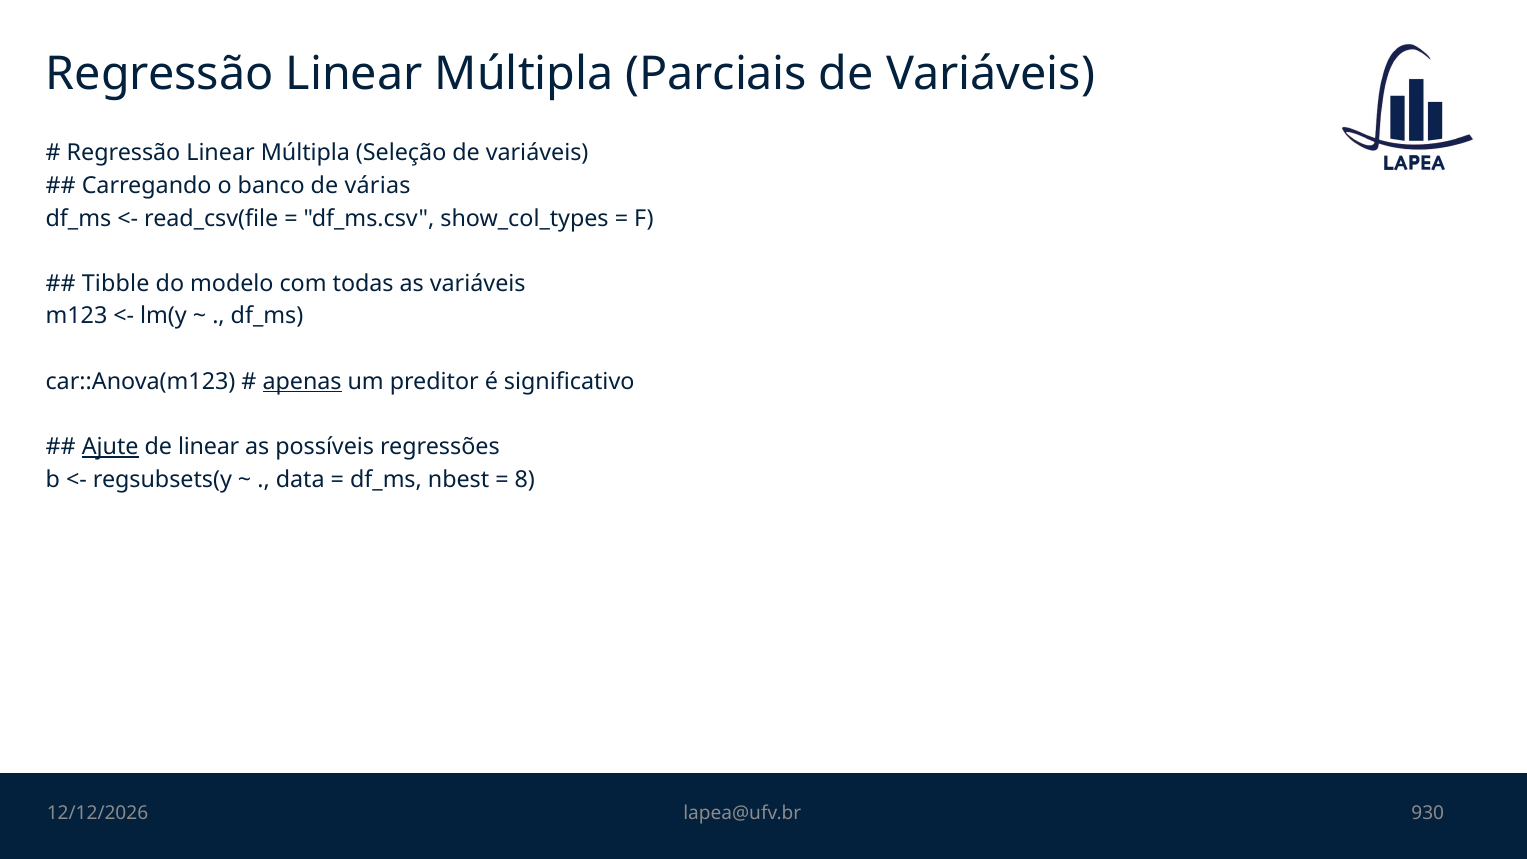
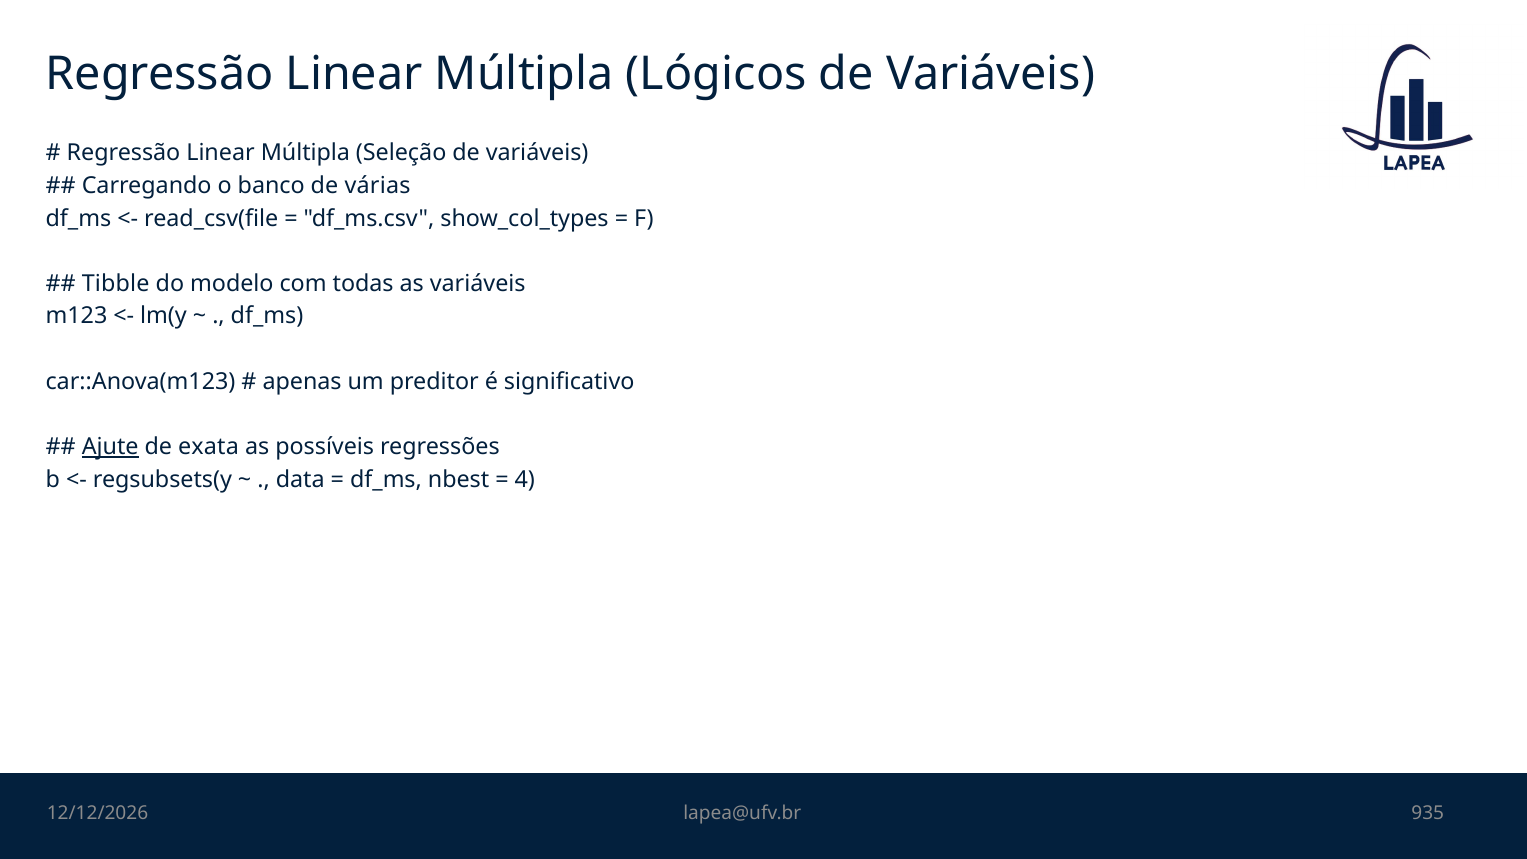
Parciais: Parciais -> Lógicos (716, 74)
apenas underline: present -> none (302, 382)
de linear: linear -> exata (208, 447)
8: 8 -> 4 (525, 479)
930: 930 -> 935 (1428, 814)
